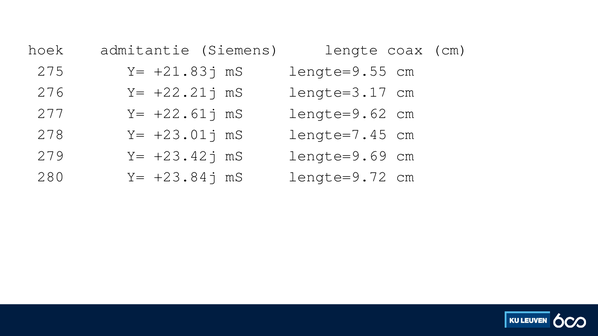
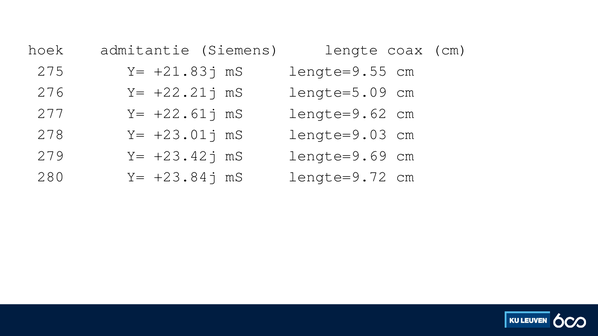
lengte=3.17: lengte=3.17 -> lengte=5.09 (338, 92)
lengte=7.45: lengte=7.45 -> lengte=9.03 (338, 134)
